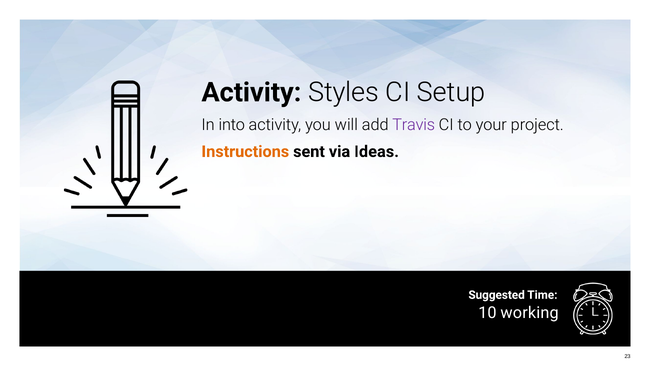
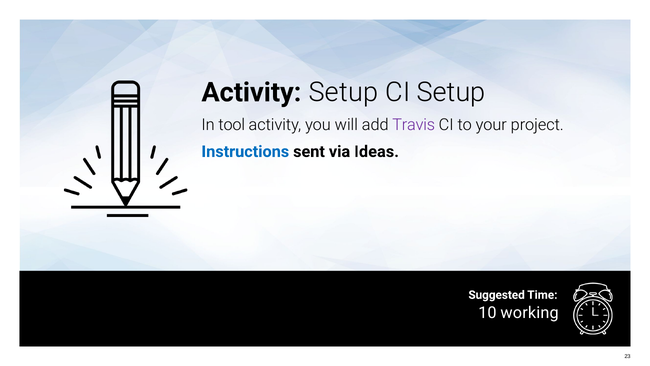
Activity Styles: Styles -> Setup (343, 92)
into: into -> tool (232, 125)
Instructions colour: orange -> blue (245, 151)
